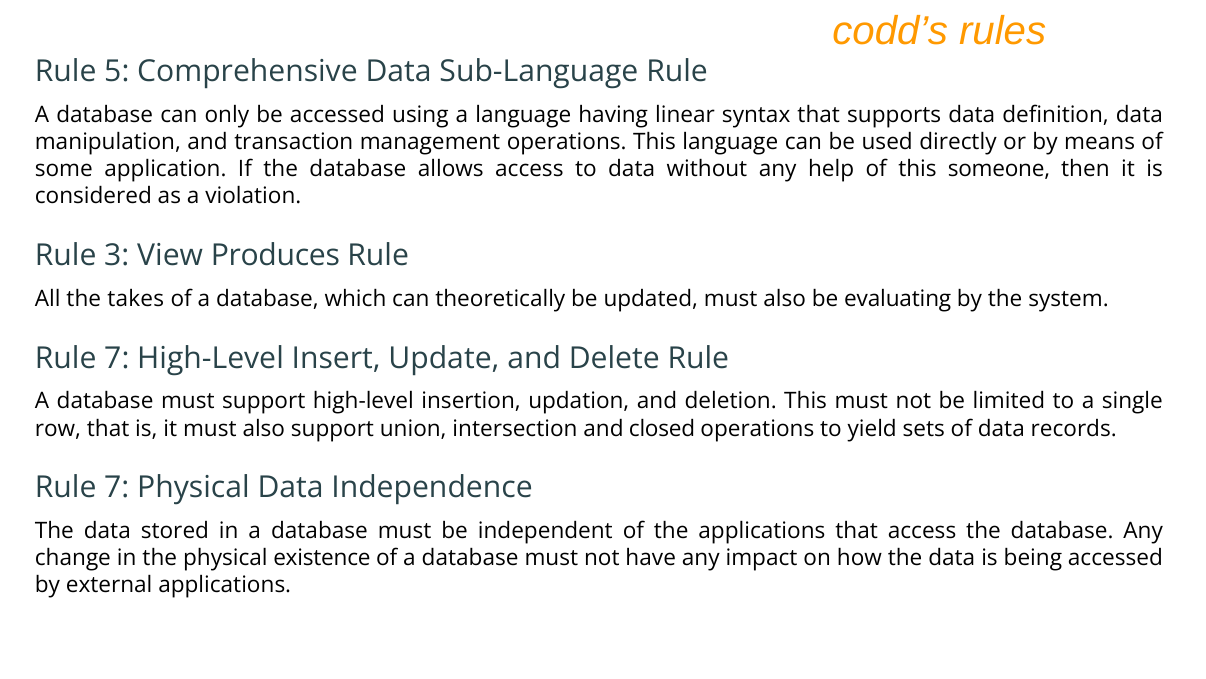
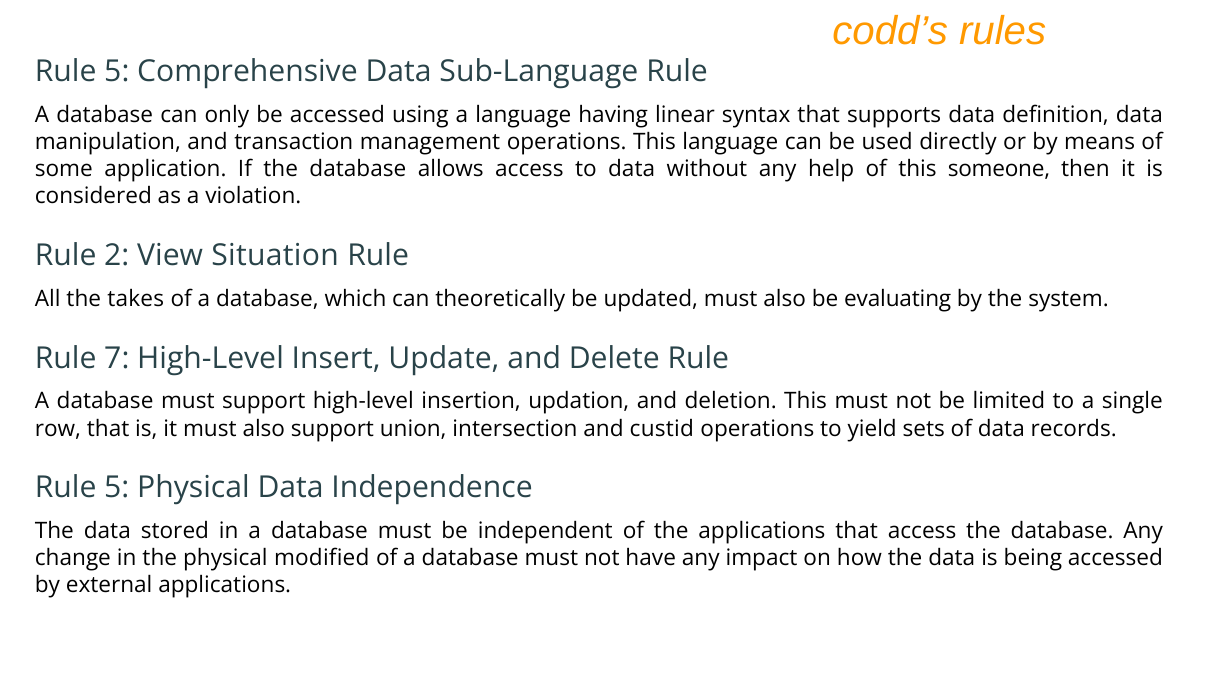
3: 3 -> 2 (117, 255)
Produces: Produces -> Situation (275, 255)
closed: closed -> custid (662, 428)
7: 7 -> 5 (117, 487)
existence: existence -> modified (322, 558)
